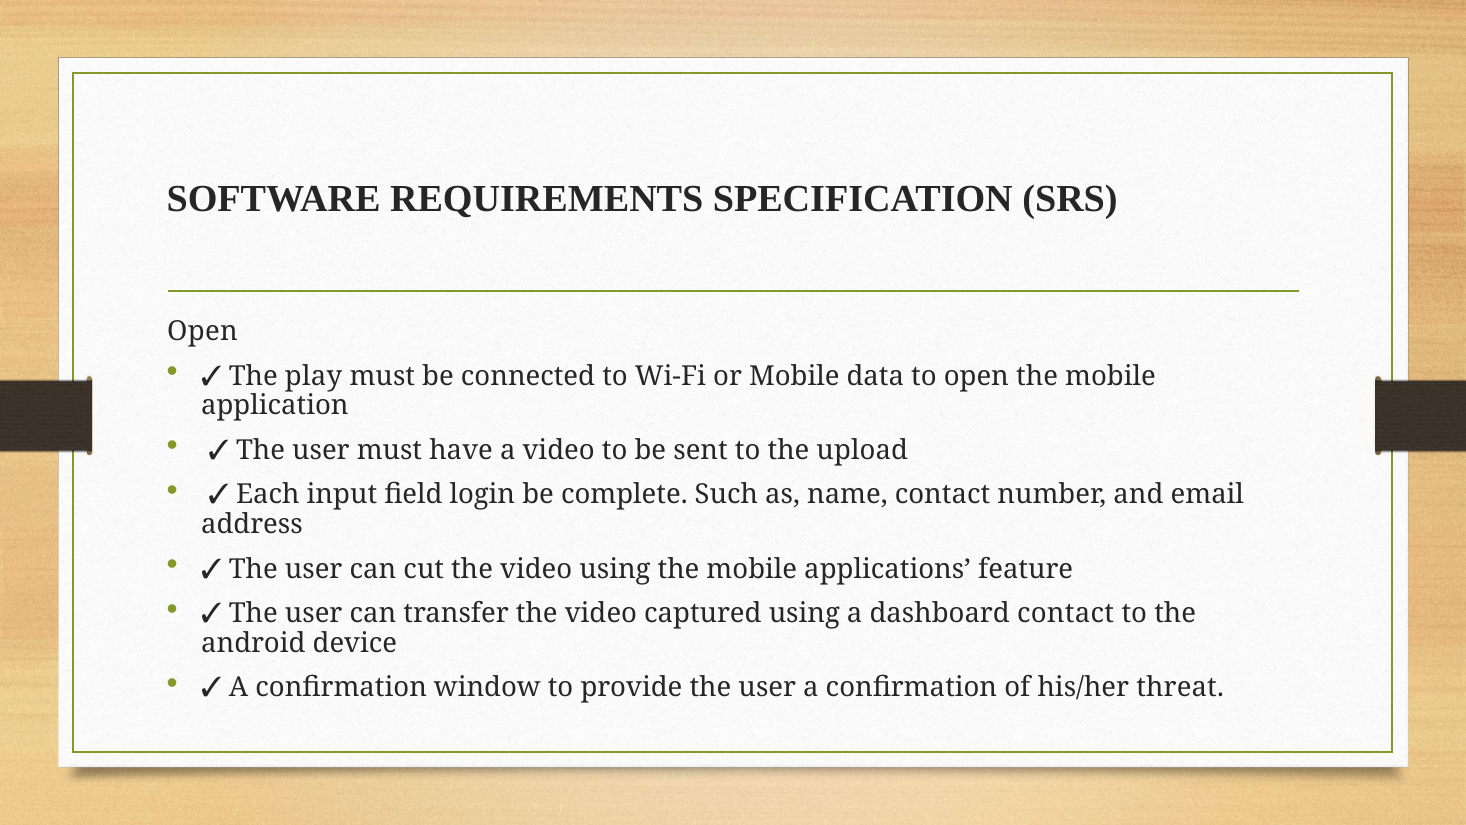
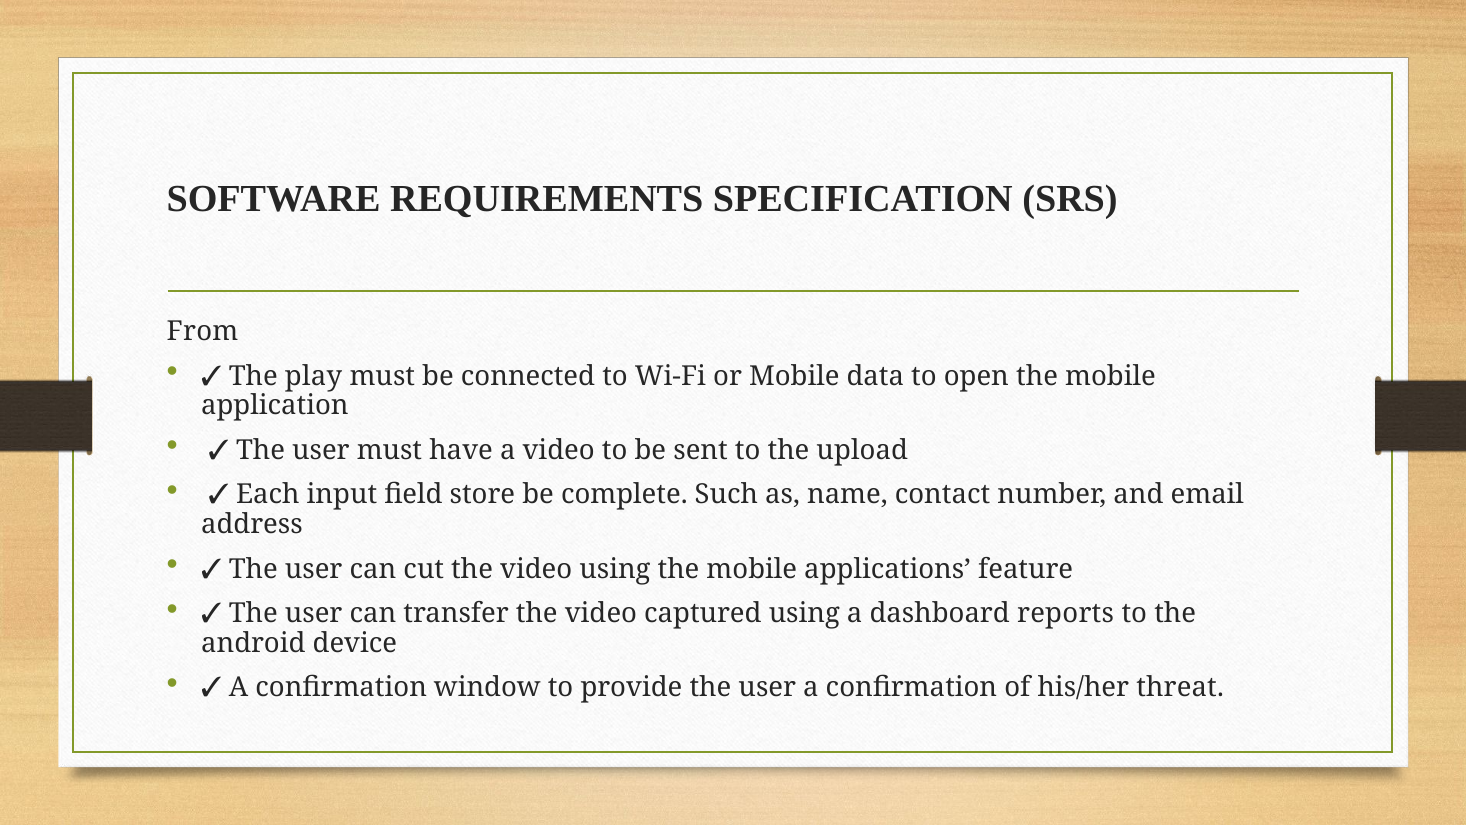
Open: Open -> From (203, 331)
login: login -> store (482, 495)
dashboard contact: contact -> reports (1066, 613)
